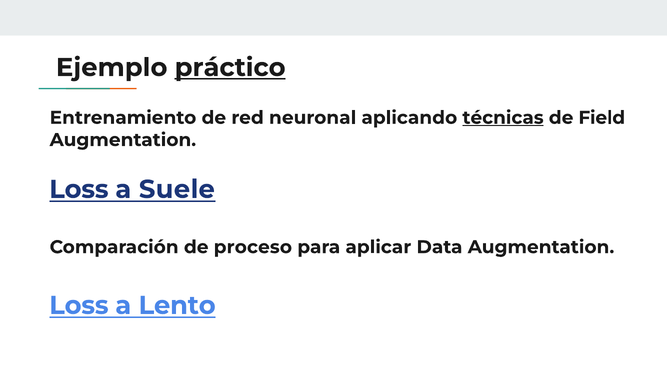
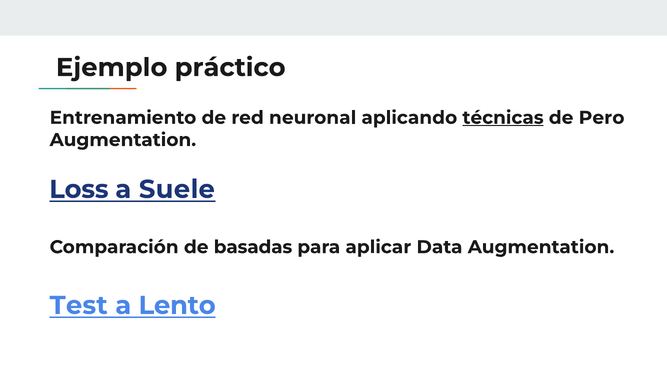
práctico underline: present -> none (230, 68)
Field: Field -> Pero (602, 118)
proceso: proceso -> basadas (253, 247)
Loss: Loss -> Test (79, 306)
